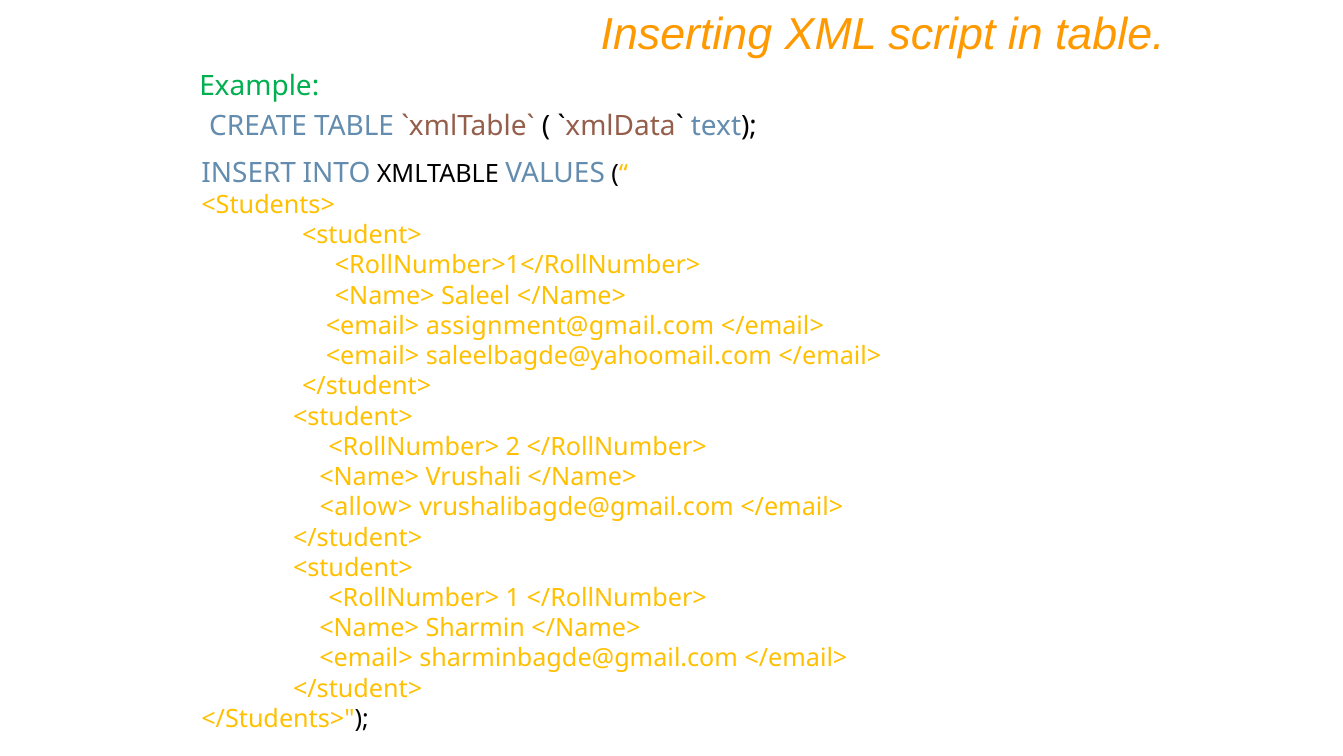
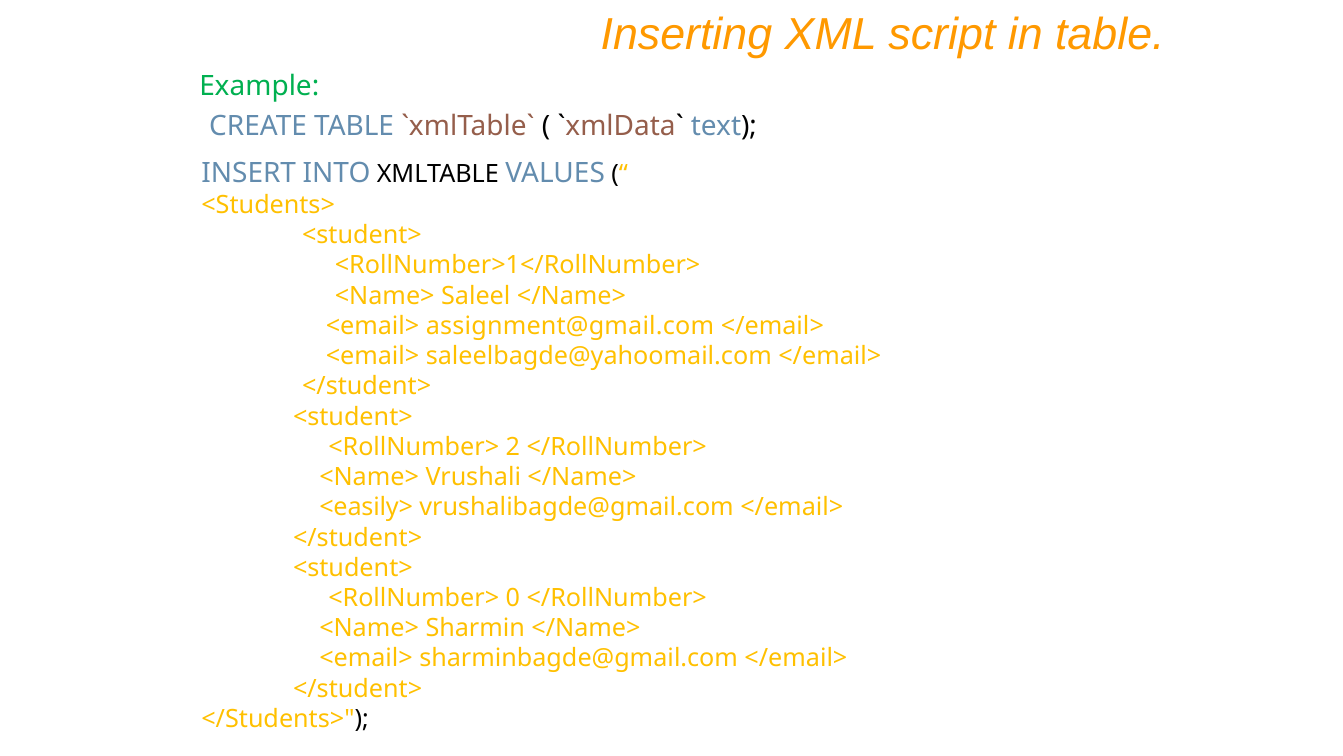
<allow>: <allow> -> <easily> (366, 507)
1: 1 -> 0 (513, 598)
